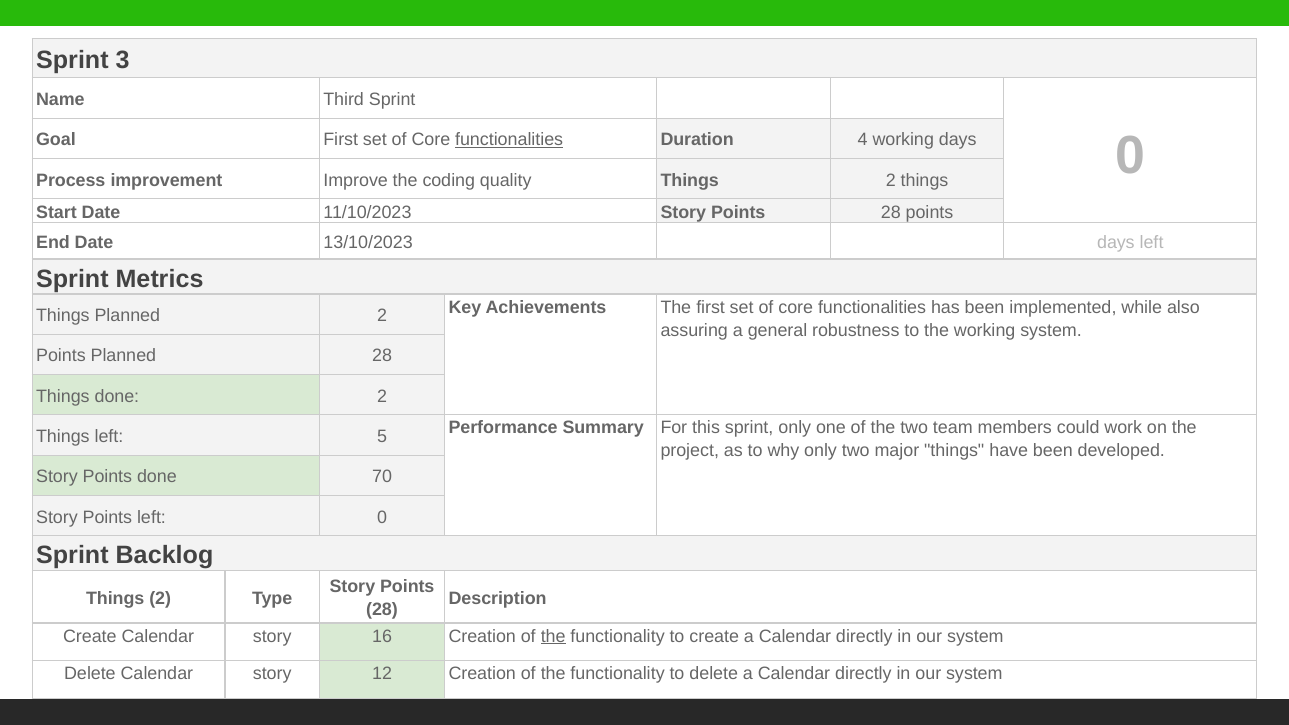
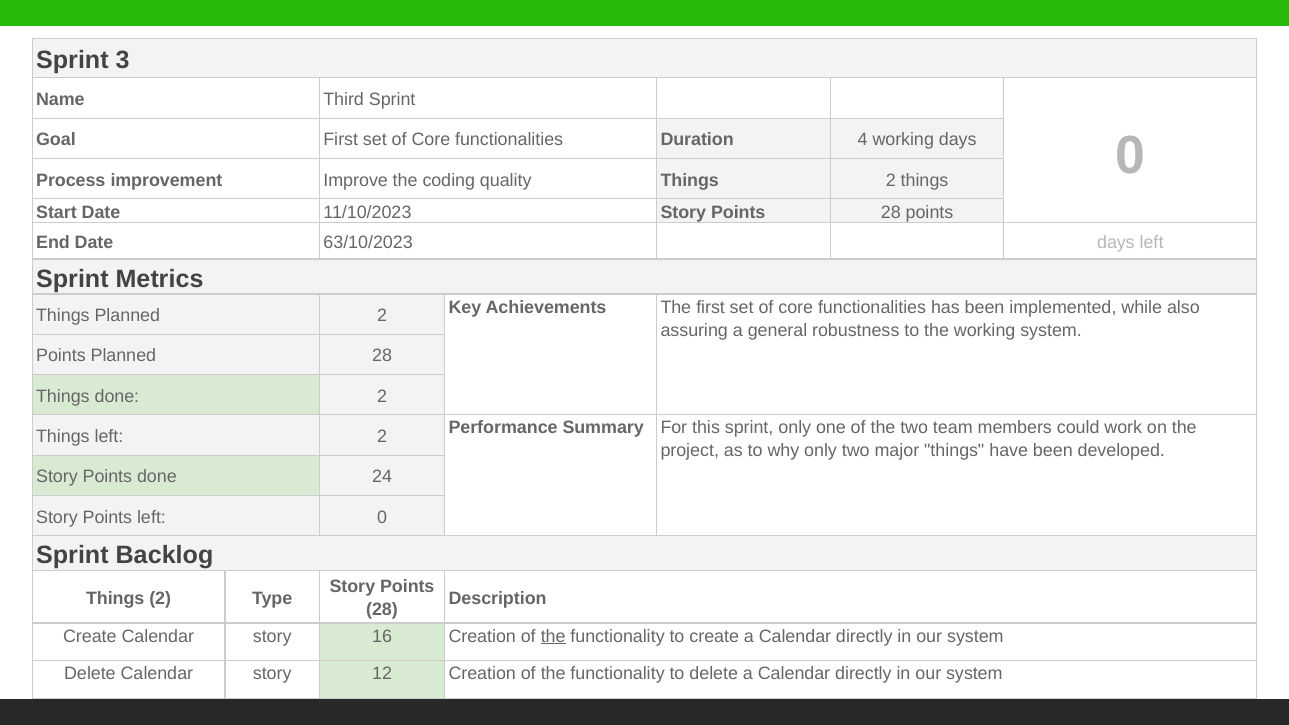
functionalities underline: present -> none (509, 140)
13/10/2023: 13/10/2023 -> 63/10/2023 (368, 243)
left 5: 5 -> 2 (382, 437)
70: 70 -> 24 (382, 477)
